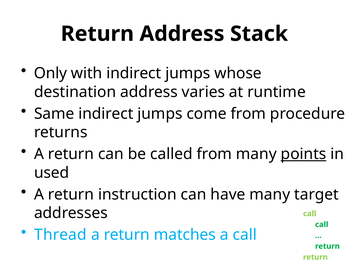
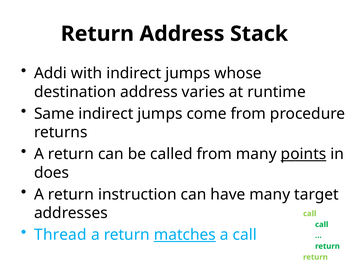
Only: Only -> Addi (50, 73)
used: used -> does (52, 173)
matches underline: none -> present (185, 235)
